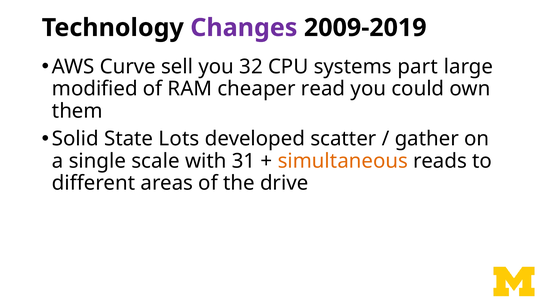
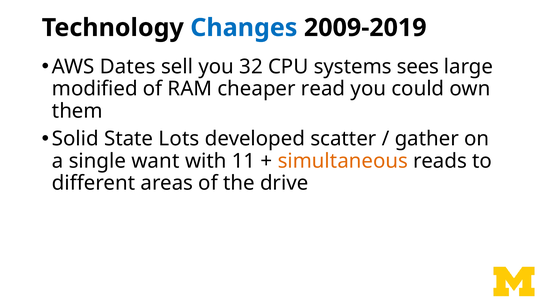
Changes colour: purple -> blue (244, 28)
Curve: Curve -> Dates (128, 67)
part: part -> sees (418, 67)
scale: scale -> want (155, 161)
31: 31 -> 11 (244, 161)
